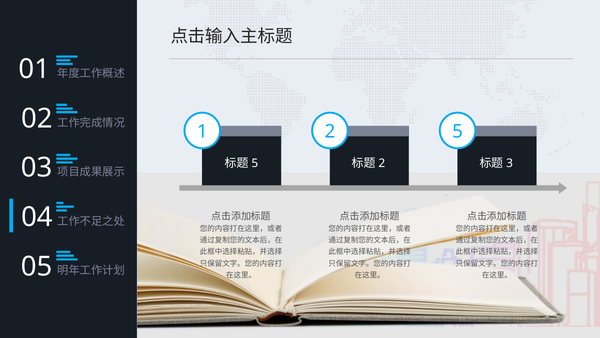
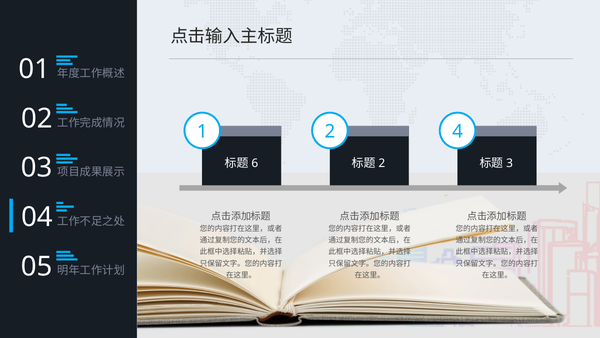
1 5: 5 -> 4 (458, 132)
5: 5 -> 6 (255, 163)
